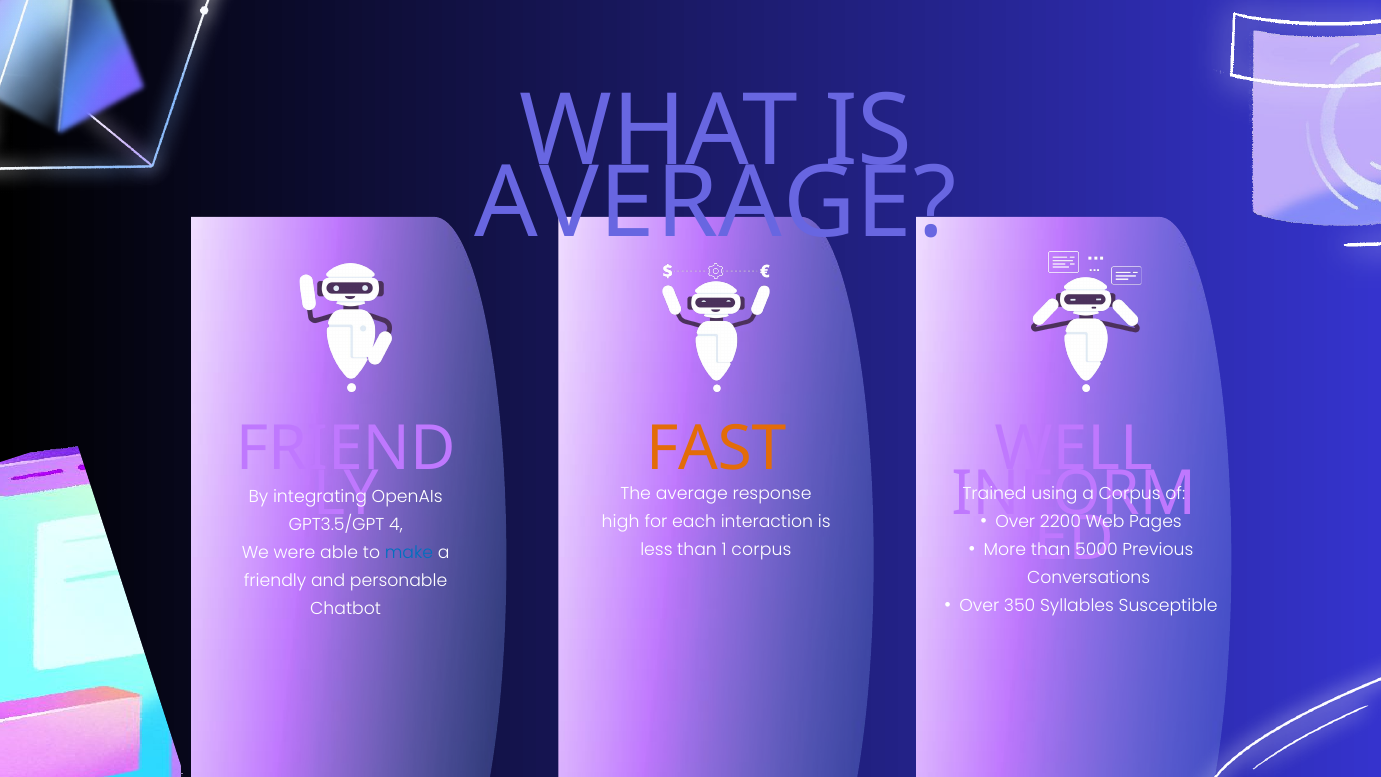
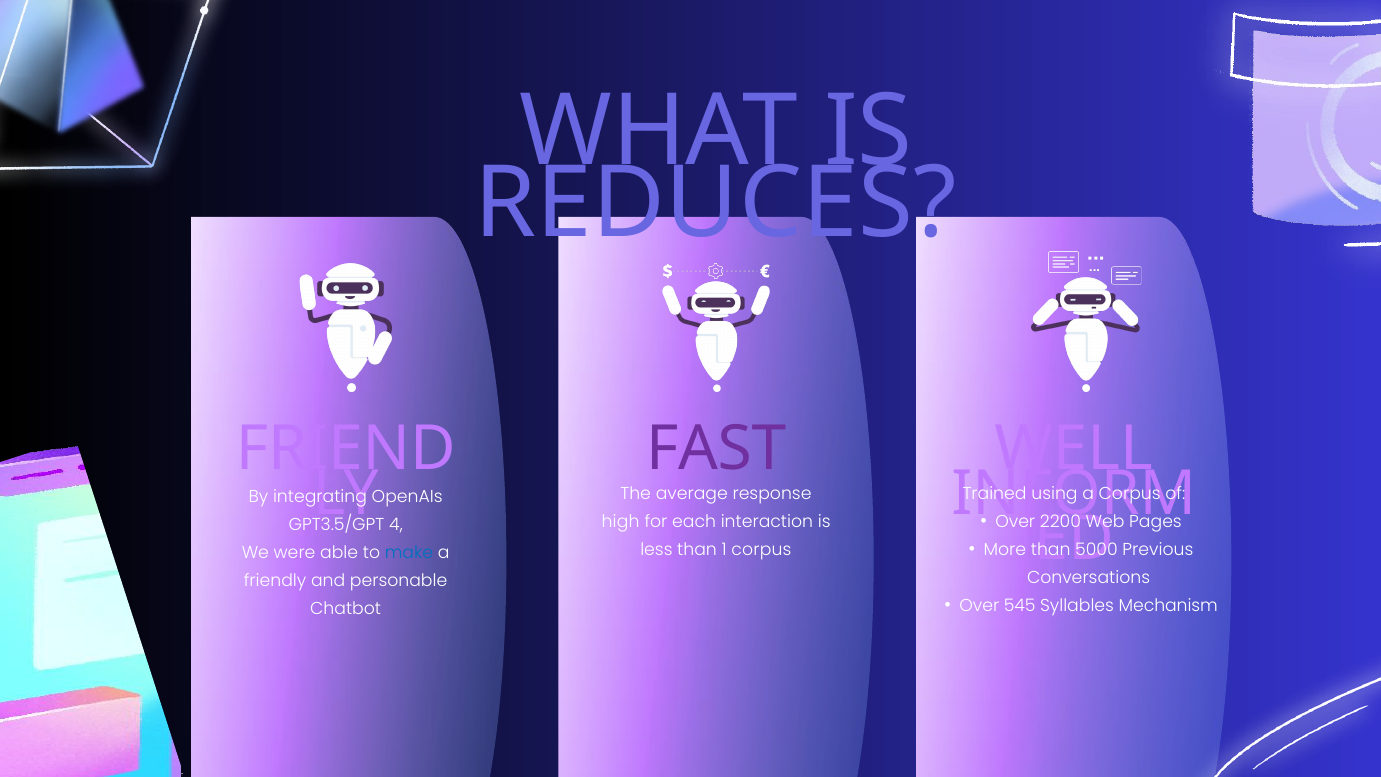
AVERAGE: AVERAGE -> REDUCES (716, 204)
FAST colour: orange -> purple (716, 449)
350: 350 -> 545 (1020, 605)
Susceptible: Susceptible -> Mechanism (1168, 605)
